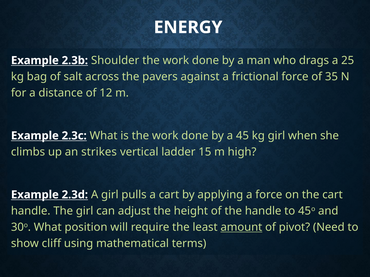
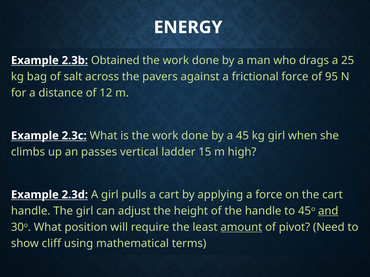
Shoulder: Shoulder -> Obtained (115, 61)
35: 35 -> 95 (331, 77)
strikes: strikes -> passes (99, 152)
and underline: none -> present (328, 211)
